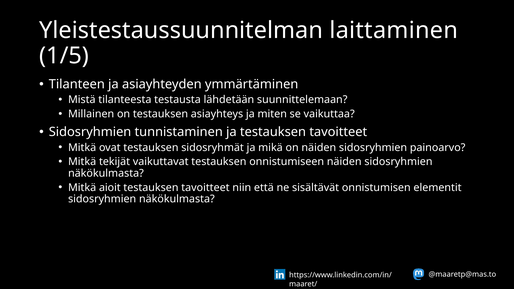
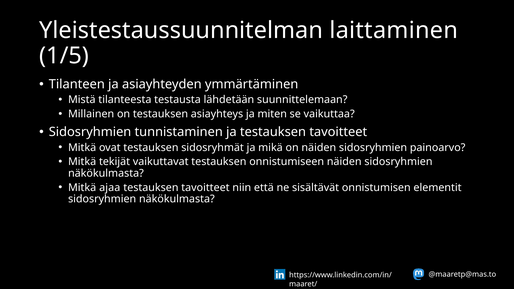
aioit: aioit -> ajaa (110, 188)
